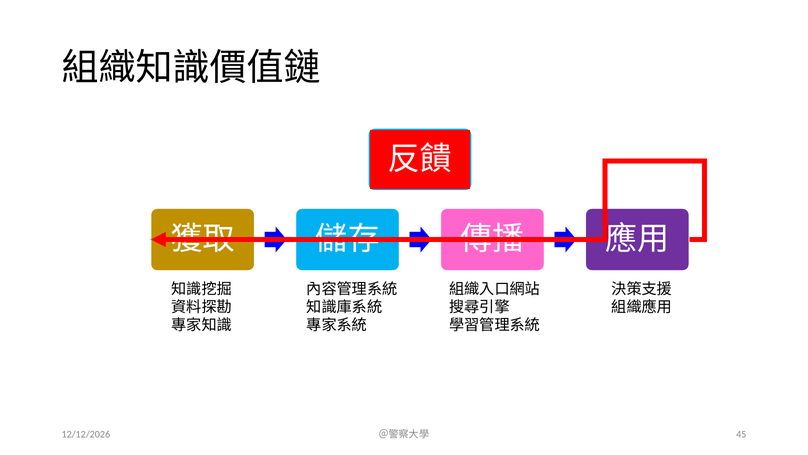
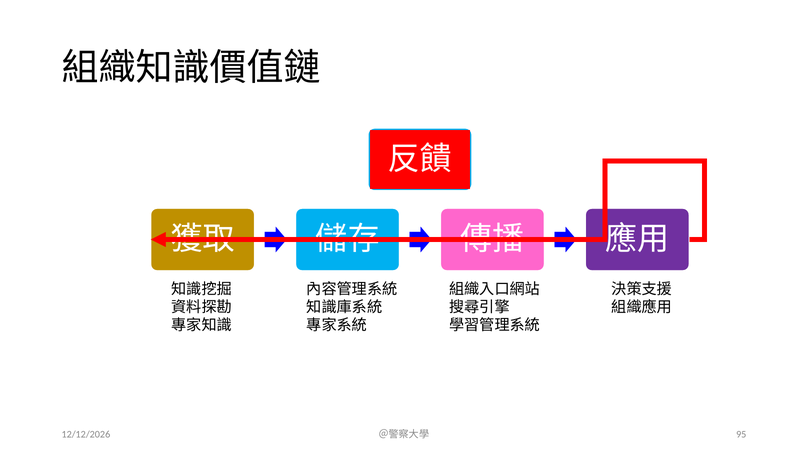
45: 45 -> 95 (741, 434)
